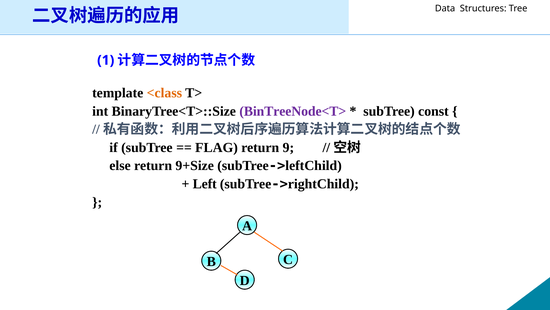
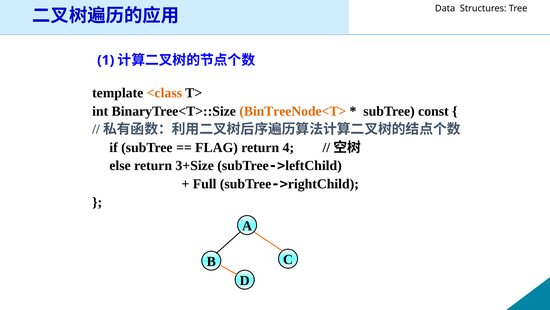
BinTreeNode<T> colour: purple -> orange (293, 111)
9: 9 -> 4 (288, 147)
9+Size: 9+Size -> 3+Size (195, 165)
Left: Left -> Full (205, 184)
